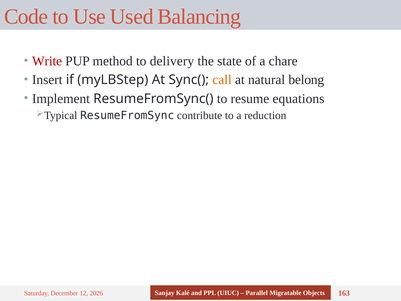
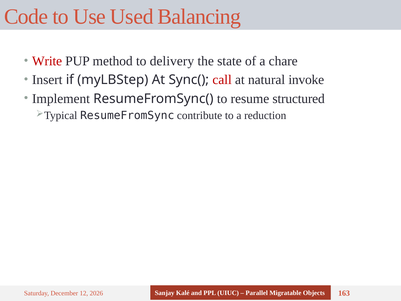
call colour: orange -> red (222, 80)
belong: belong -> invoke (306, 80)
equations: equations -> structured (299, 99)
